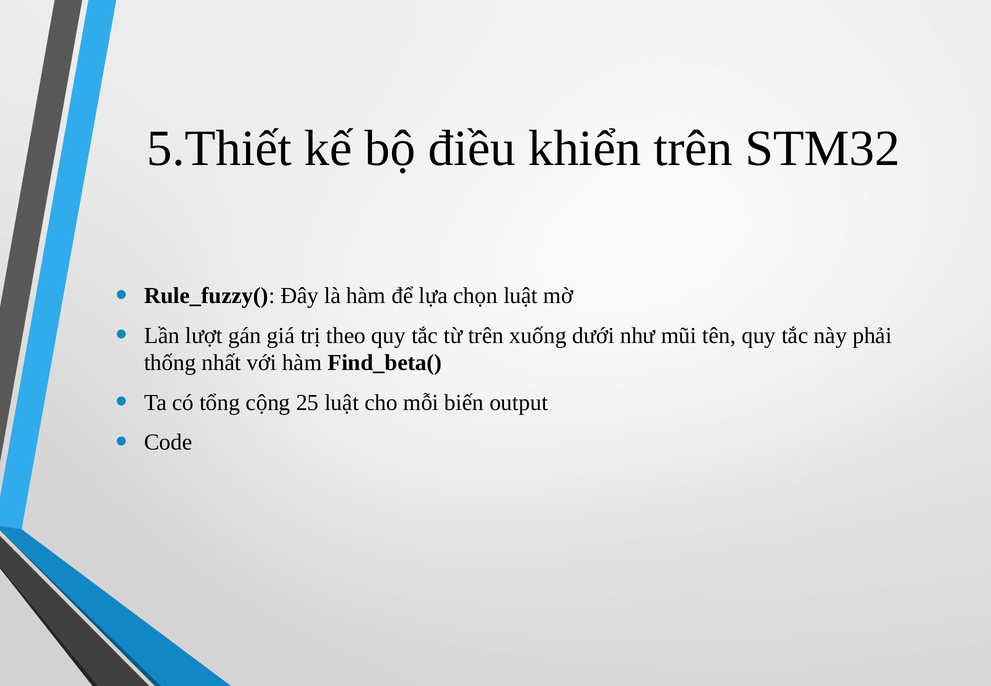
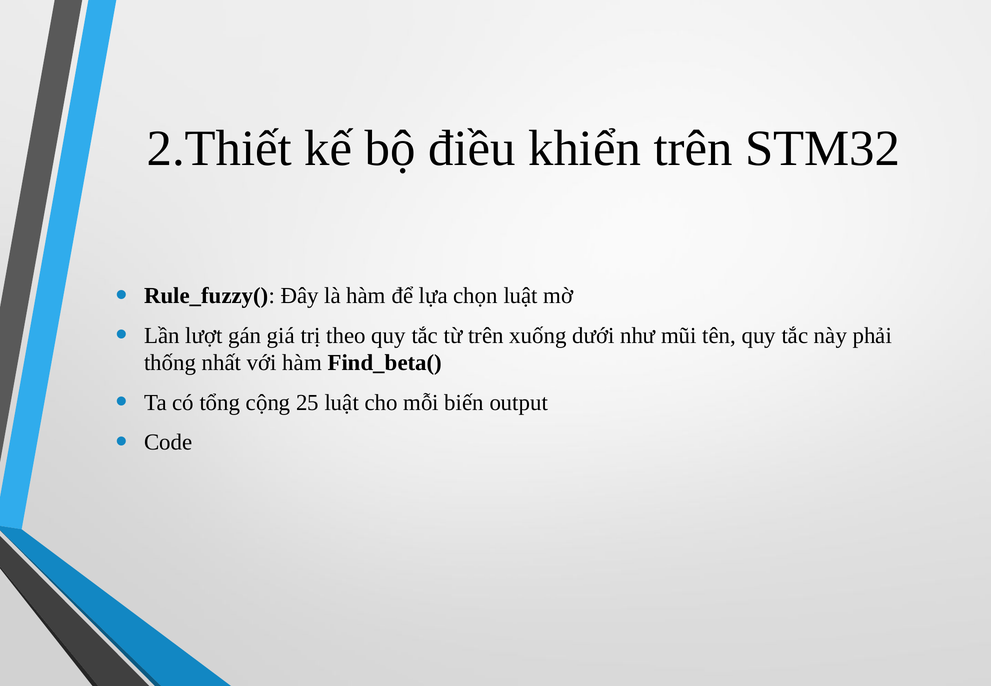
5.Thiết: 5.Thiết -> 2.Thiết (219, 148)
